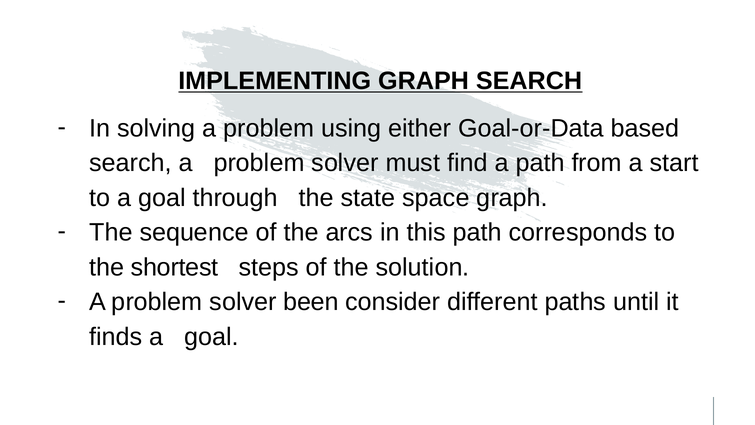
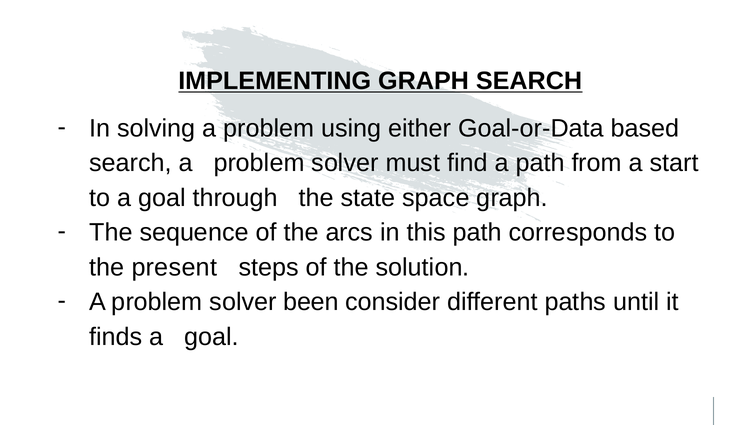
shortest: shortest -> present (174, 267)
